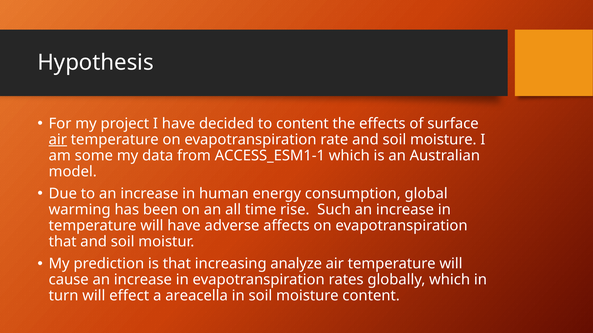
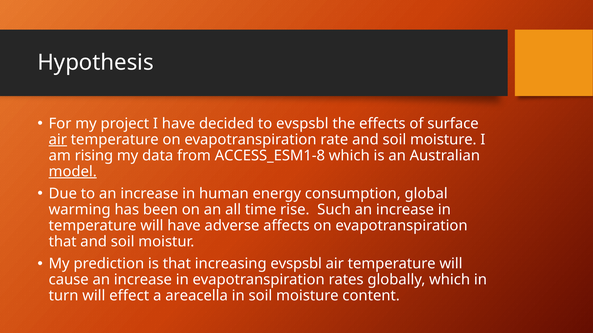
to content: content -> evspsbl (302, 124)
some: some -> rising (94, 156)
ACCESS_ESM1-1: ACCESS_ESM1-1 -> ACCESS_ESM1-8 (270, 156)
model underline: none -> present (73, 172)
increasing analyze: analyze -> evspsbl (296, 264)
